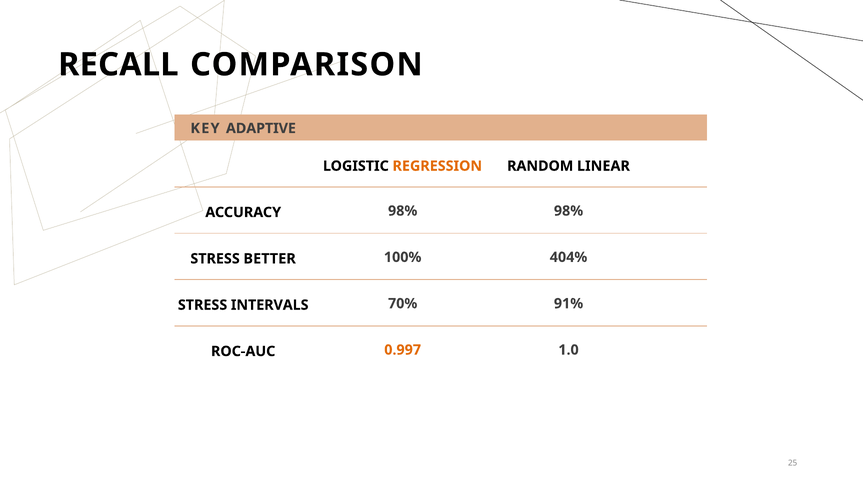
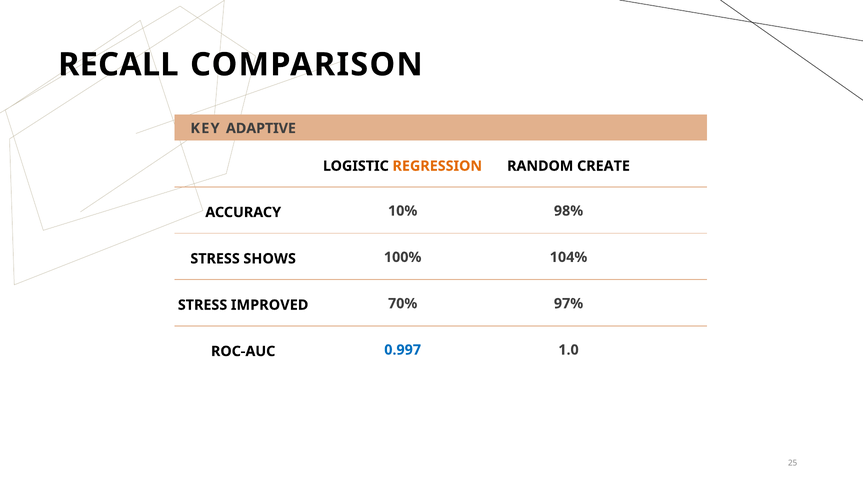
LINEAR: LINEAR -> CREATE (603, 166)
ACCURACY 98%: 98% -> 10% (403, 211)
BETTER: BETTER -> SHOWS (270, 258)
404%: 404% -> 104% (569, 257)
INTERVALS: INTERVALS -> IMPROVED (270, 305)
91%: 91% -> 97% (569, 303)
0.997 colour: orange -> blue (403, 349)
